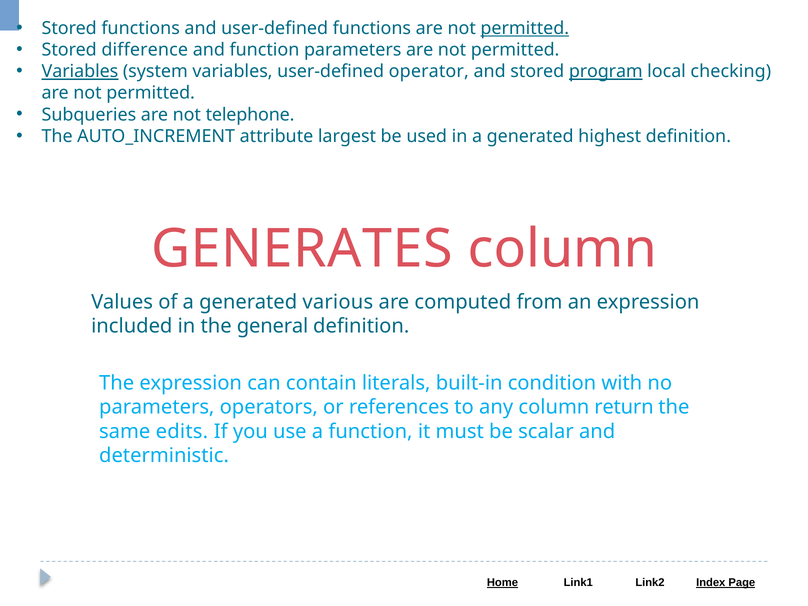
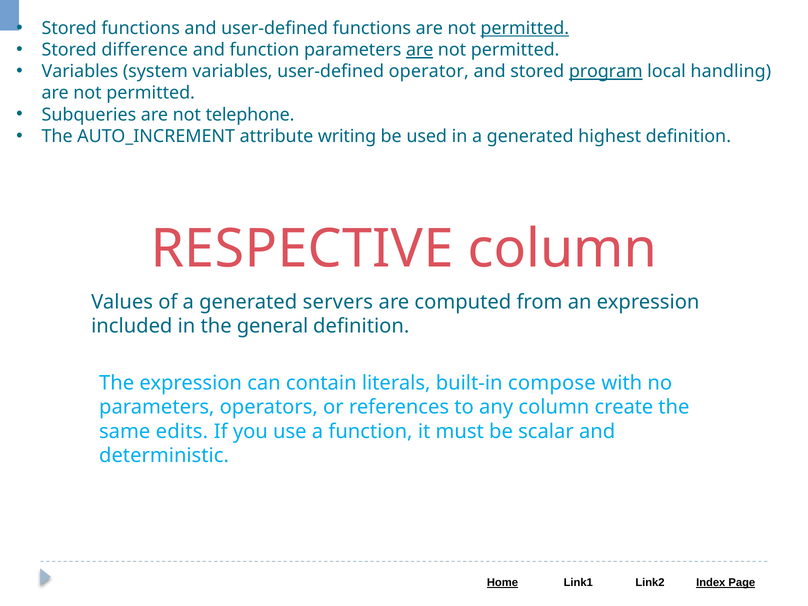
are underline: none -> present (420, 50)
Variables underline: present -> none (80, 72)
checking: checking -> handling (731, 72)
largest: largest -> writing (347, 136)
GENERATES: GENERATES -> RESPECTIVE (302, 249)
various: various -> servers (338, 302)
condition: condition -> compose (552, 383)
return: return -> create (624, 407)
